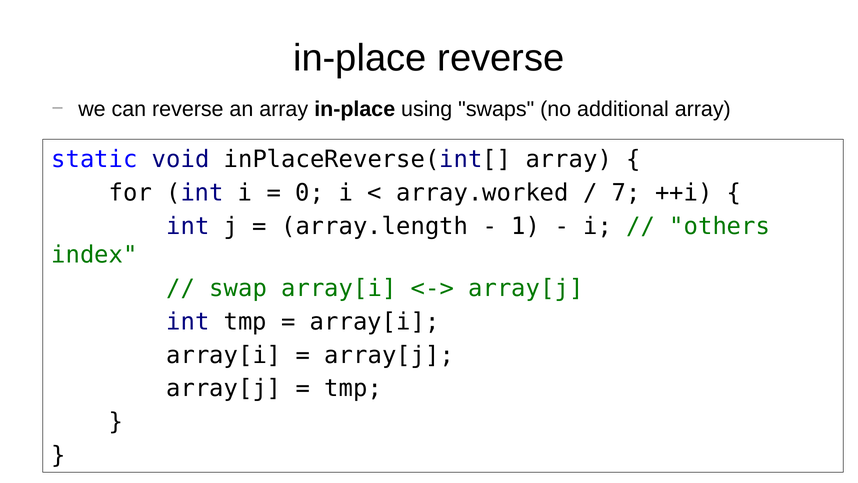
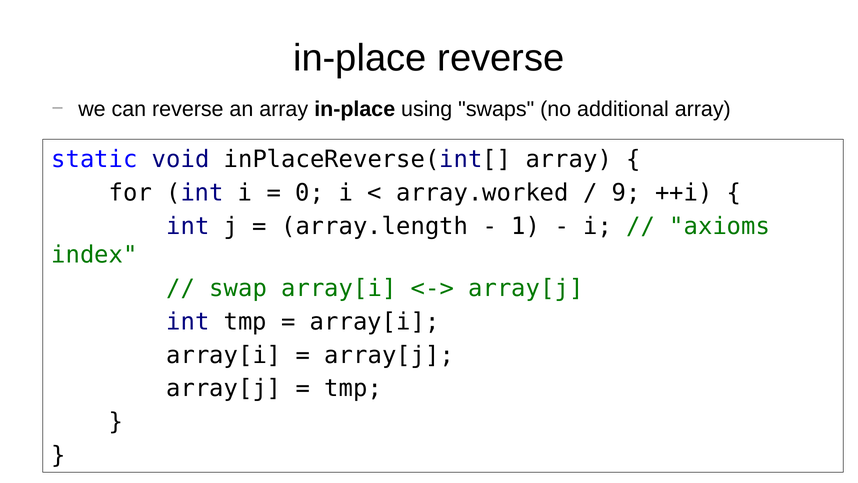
7: 7 -> 9 (626, 193)
others: others -> axioms (720, 226)
